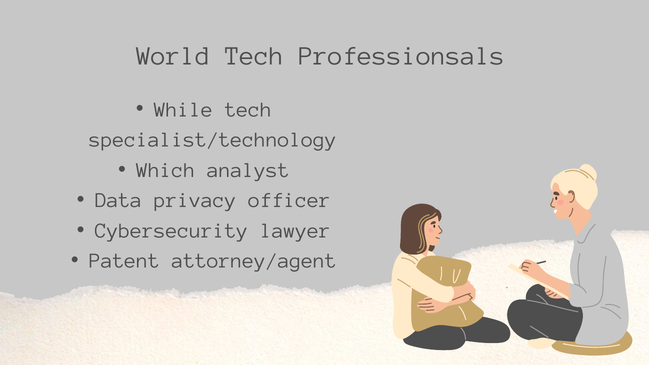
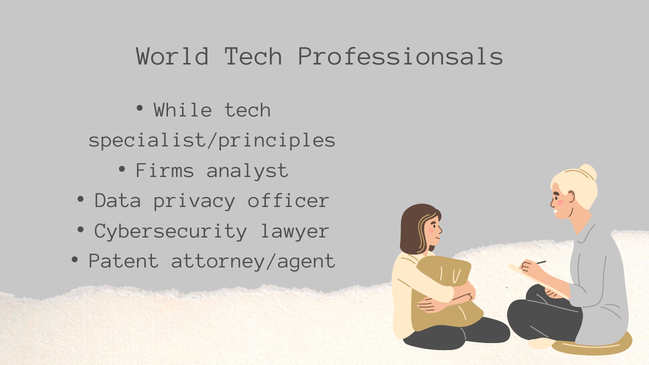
specialist/technology: specialist/technology -> specialist/principles (213, 140)
Which: Which -> Firms (166, 170)
